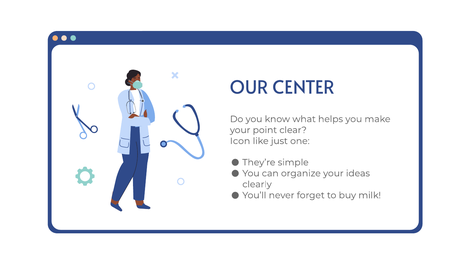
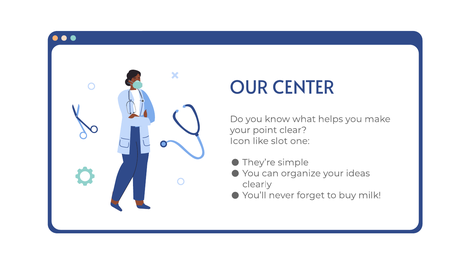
just: just -> slot (279, 141)
